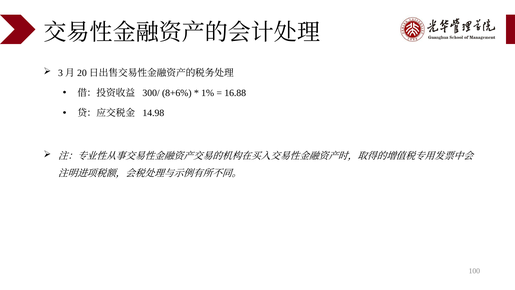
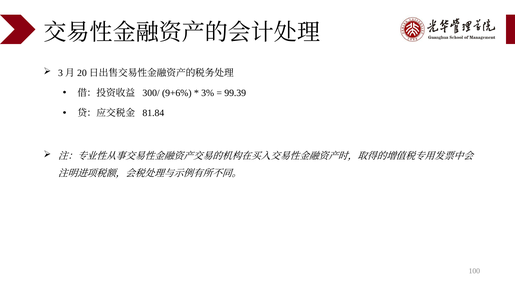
8+6%: 8+6% -> 9+6% (177, 93)
1%: 1% -> 3% (208, 93)
16.88: 16.88 -> 99.39 (235, 93)
14.98: 14.98 -> 81.84 (153, 113)
